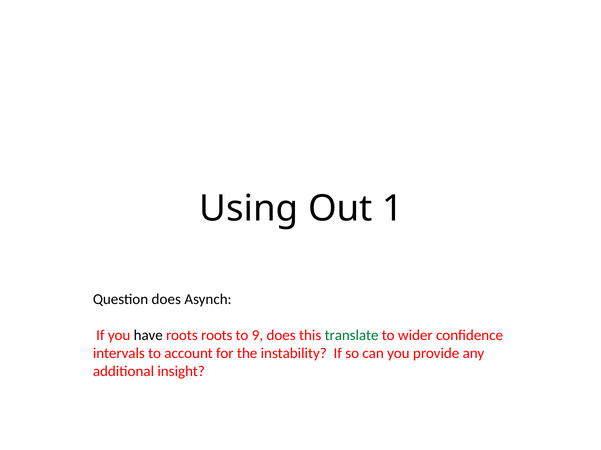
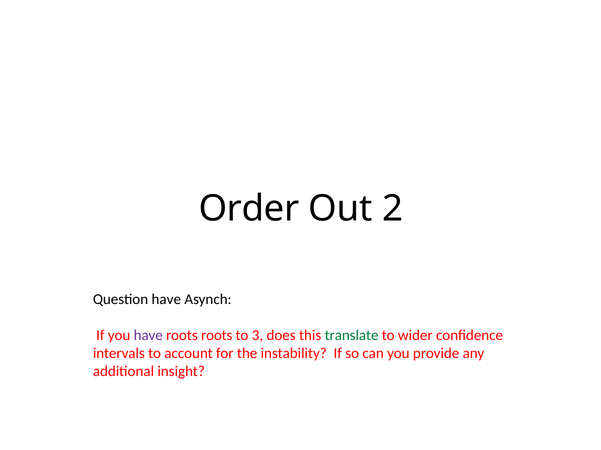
Using: Using -> Order (249, 209)
1: 1 -> 2 (393, 209)
Question does: does -> have (166, 300)
have colour: black -> purple (148, 336)
9: 9 -> 3 (257, 336)
